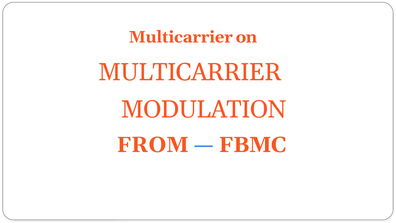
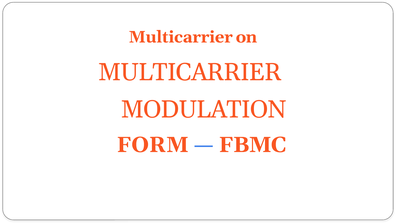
FROM: FROM -> FORM (153, 145)
